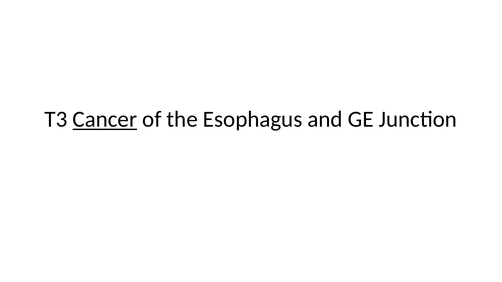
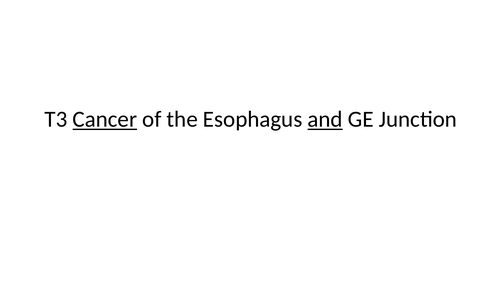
and underline: none -> present (325, 120)
